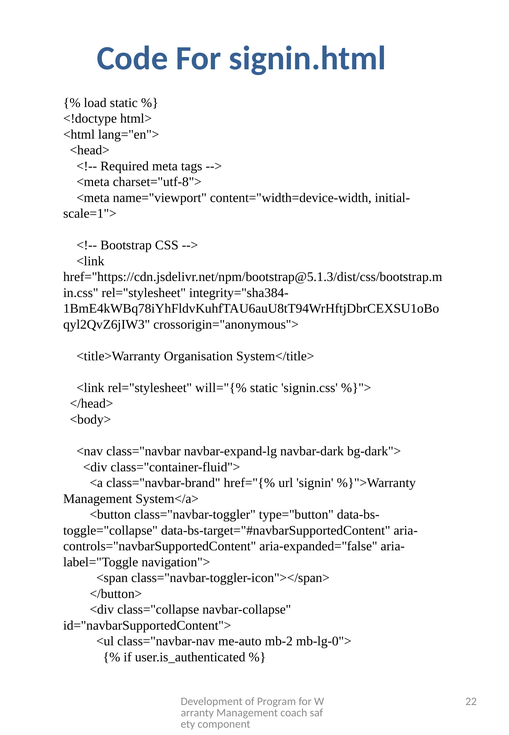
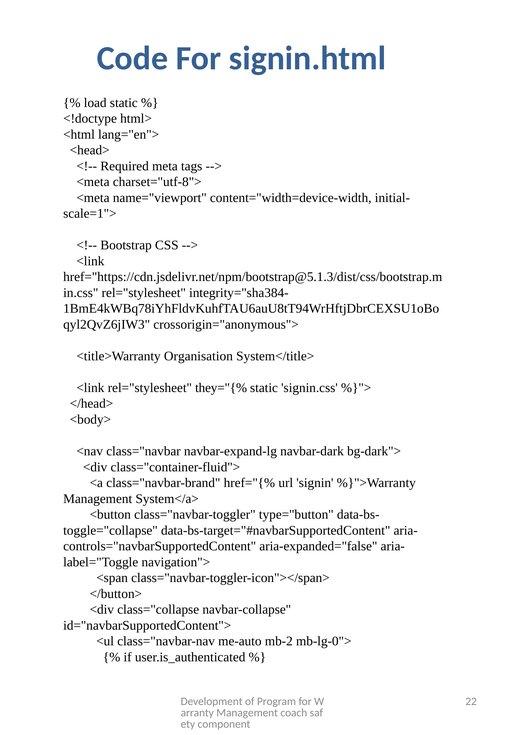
will="{%: will="{% -> they="{% (221, 388)
